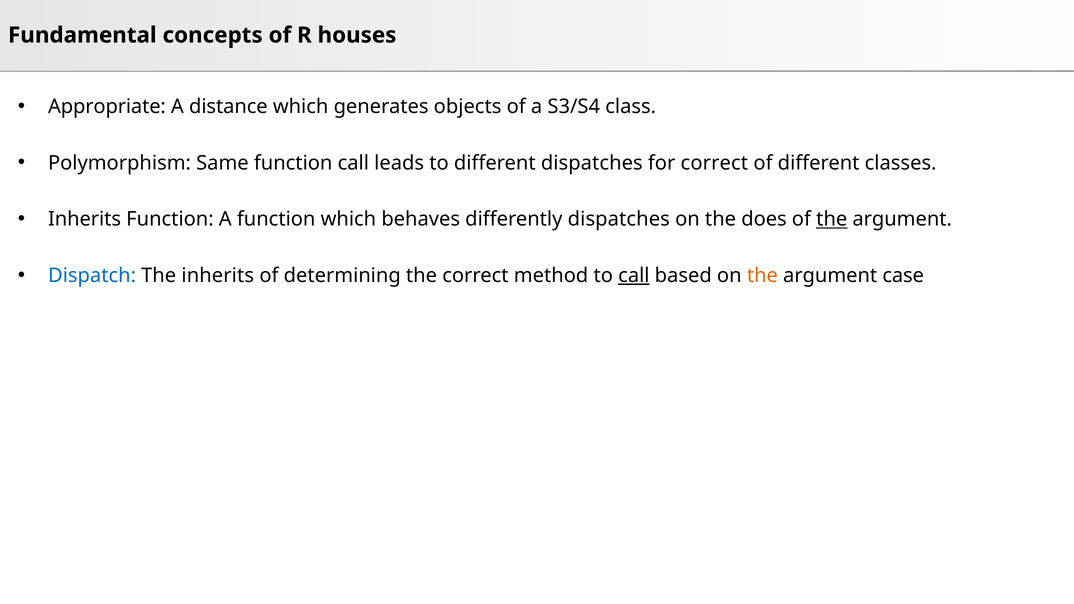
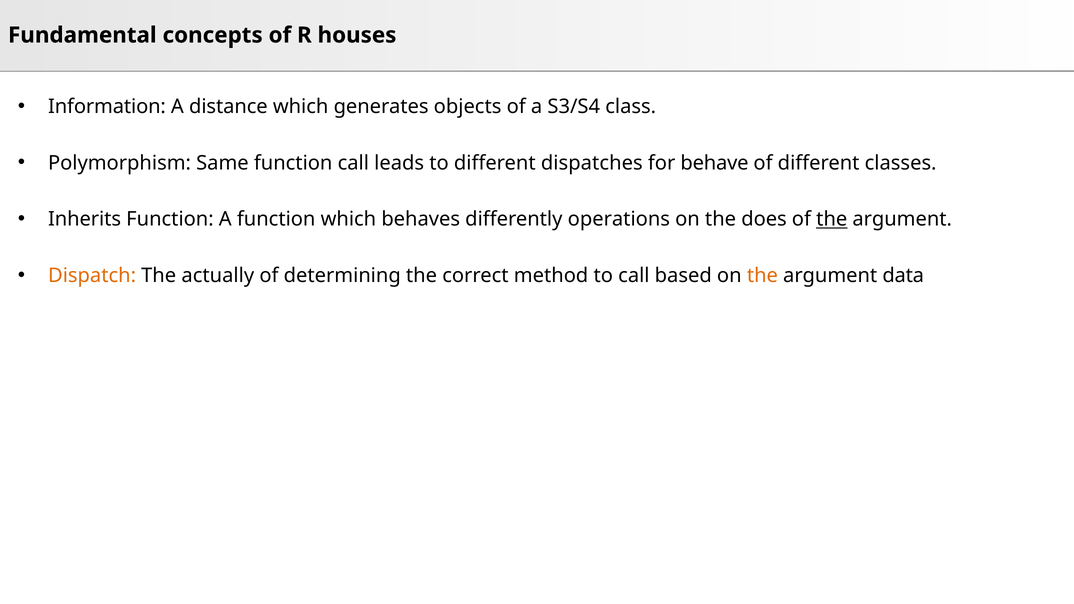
Appropriate: Appropriate -> Information (107, 107)
for correct: correct -> behave (715, 163)
differently dispatches: dispatches -> operations (619, 219)
Dispatch colour: blue -> orange (92, 276)
The inherits: inherits -> actually (218, 276)
call underline: present -> none (634, 276)
case: case -> data (903, 276)
